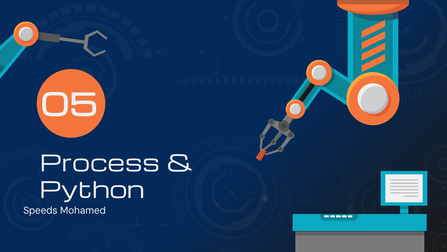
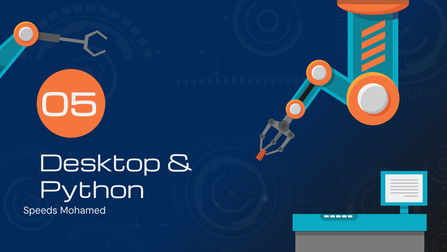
Process: Process -> Desktop (100, 164)
